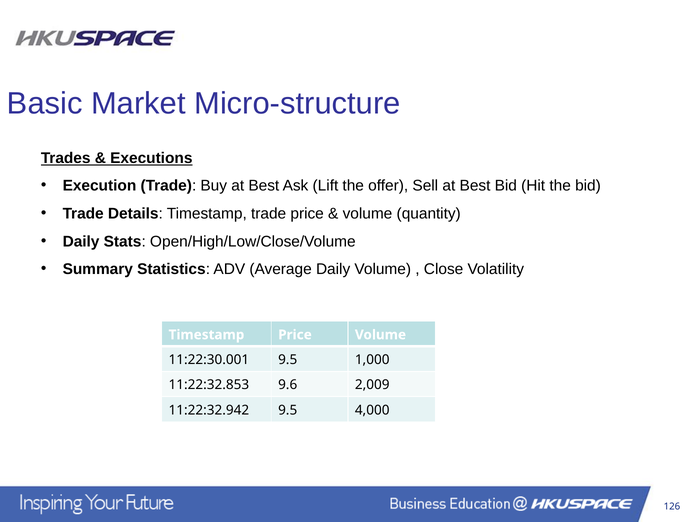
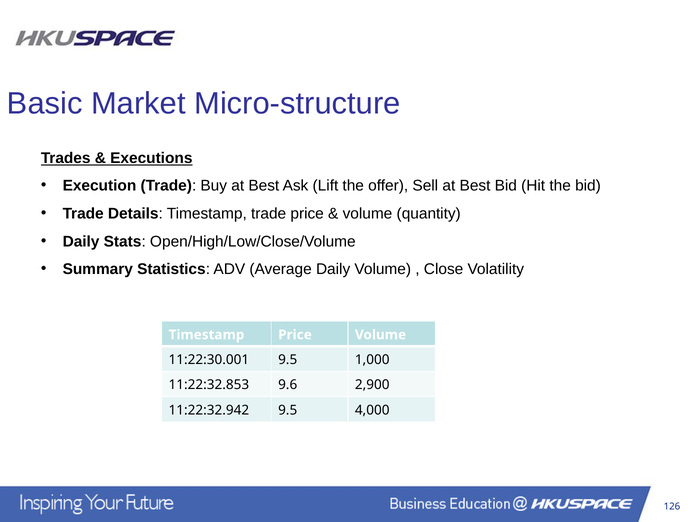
2,009: 2,009 -> 2,900 (372, 385)
